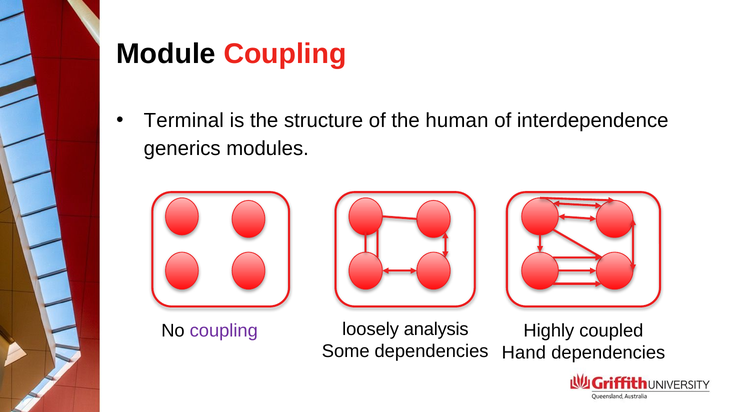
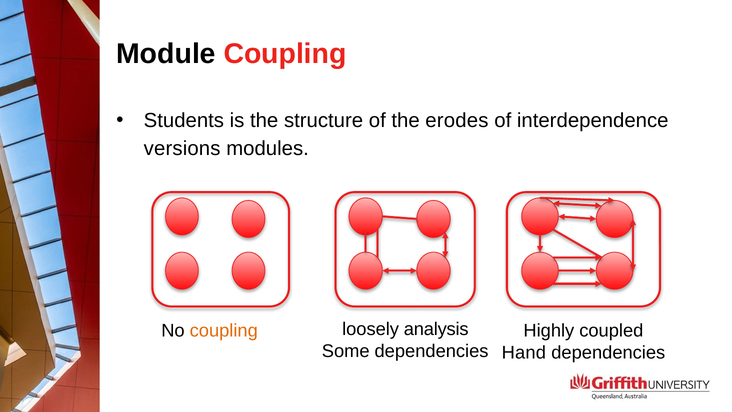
Terminal: Terminal -> Students (184, 120)
human: human -> erodes (457, 120)
generics: generics -> versions (182, 148)
coupling colour: purple -> orange (224, 330)
